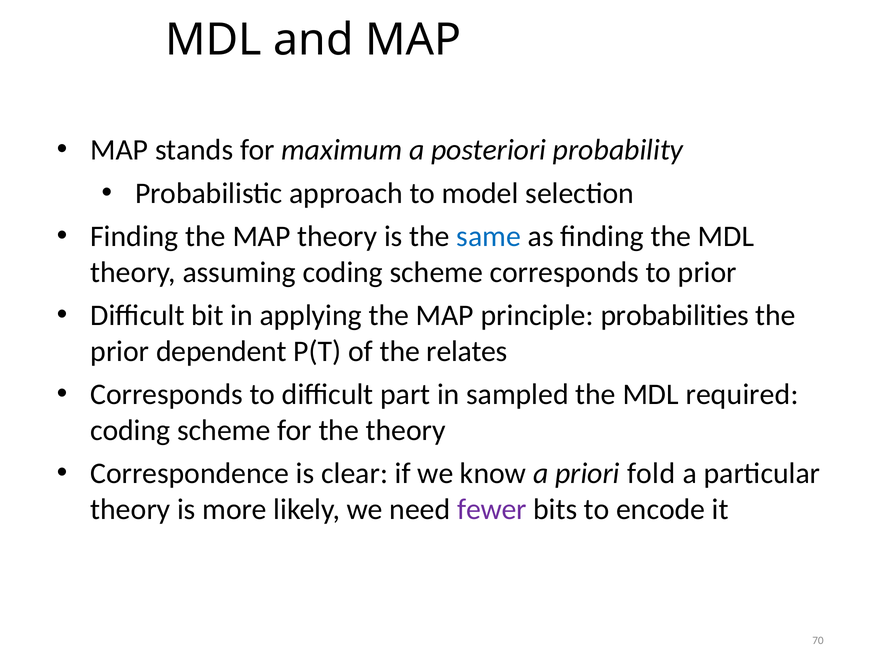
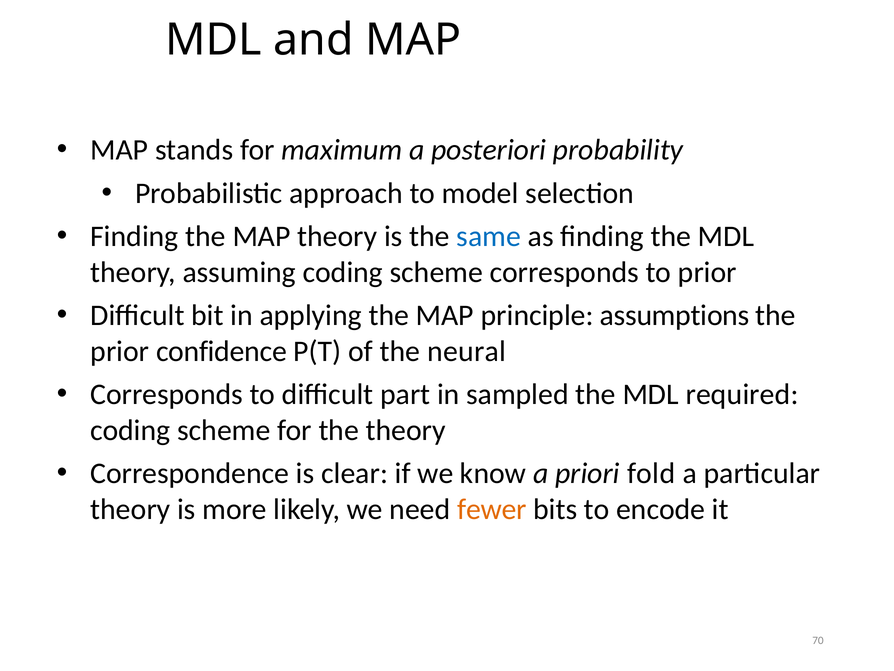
probabilities: probabilities -> assumptions (675, 315)
dependent: dependent -> confidence (221, 351)
relates: relates -> neural (467, 351)
fewer colour: purple -> orange (492, 509)
